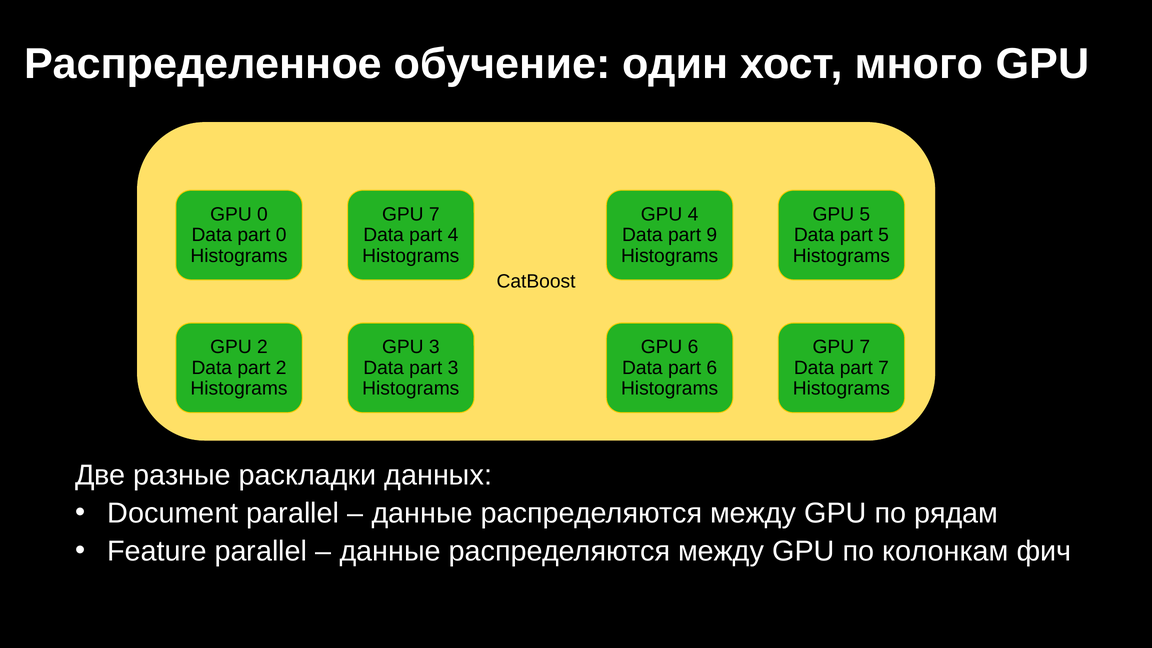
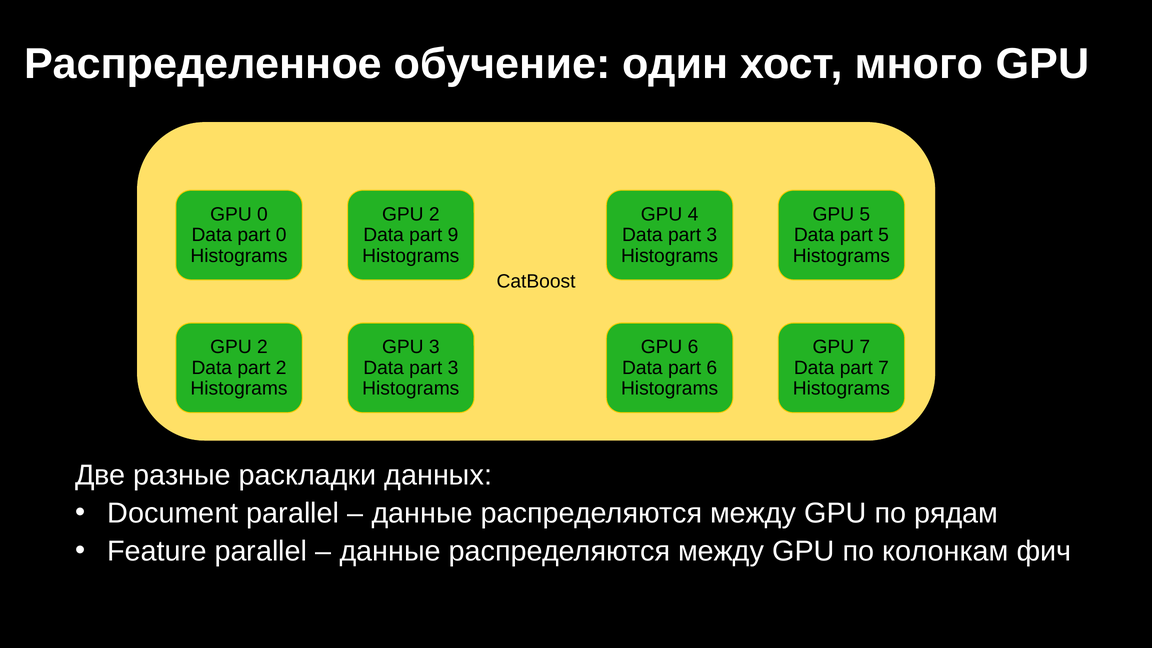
7: 7 -> 2 (434, 214)
part 4: 4 -> 9 (453, 235)
9: 9 -> 3 (712, 235)
